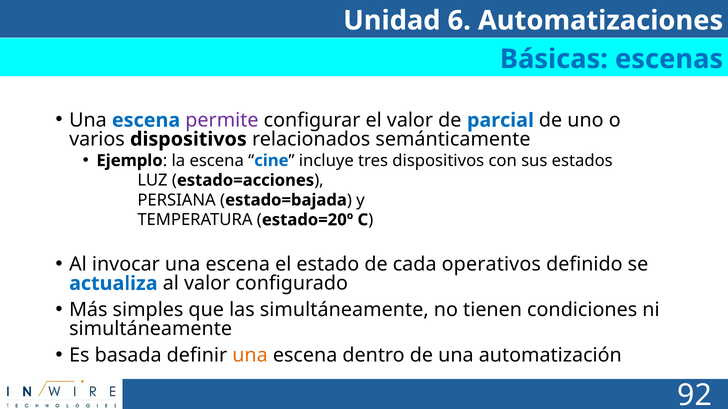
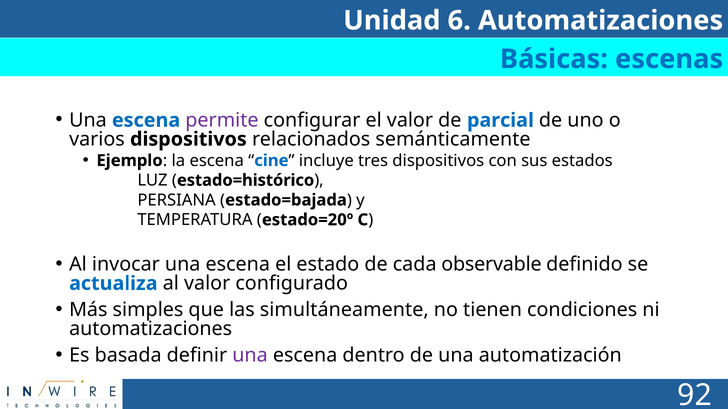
estado=acciones: estado=acciones -> estado=histórico (246, 180)
operativos: operativos -> observable (491, 265)
simultáneamente: simultáneamente -> automatizaciones (151, 329)
una colour: orange -> purple (250, 356)
